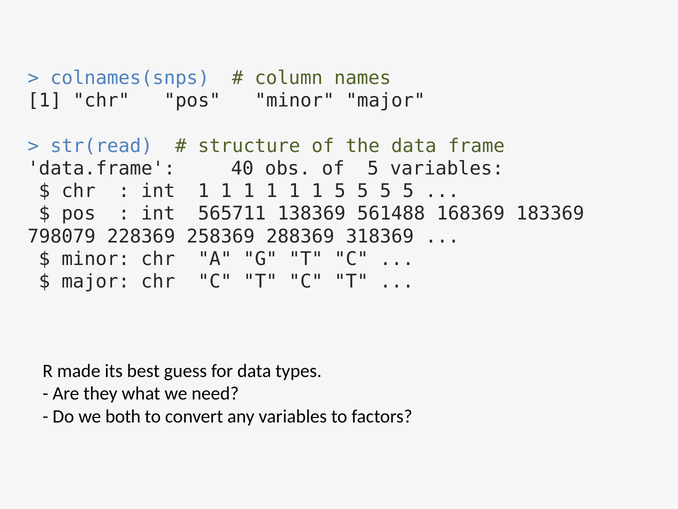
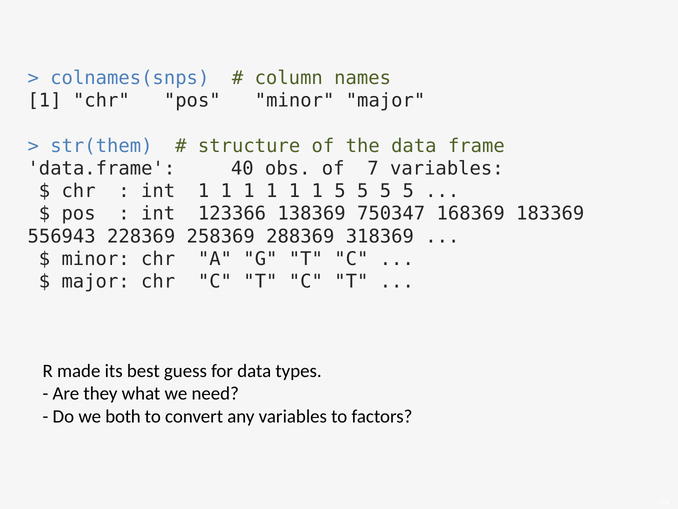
str(read: str(read -> str(them (101, 146)
of 5: 5 -> 7 (373, 168)
565711: 565711 -> 123366 (232, 213)
561488: 561488 -> 750347 (391, 213)
798079: 798079 -> 556943 (62, 236)
